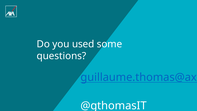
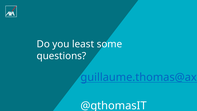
used: used -> least (83, 44)
